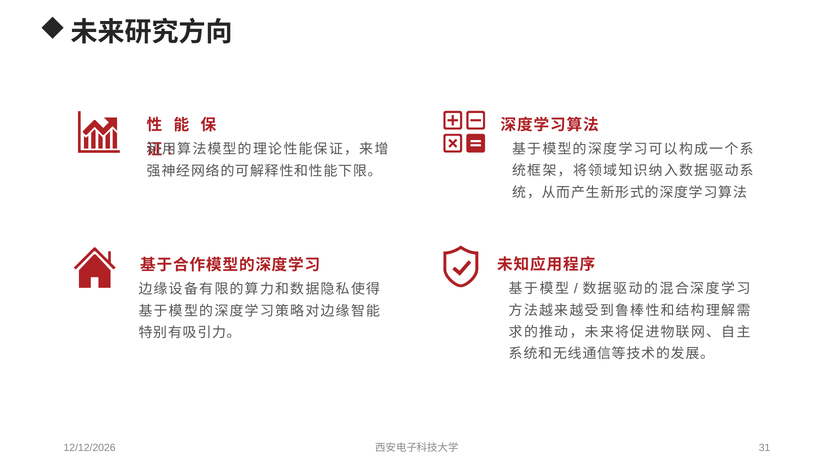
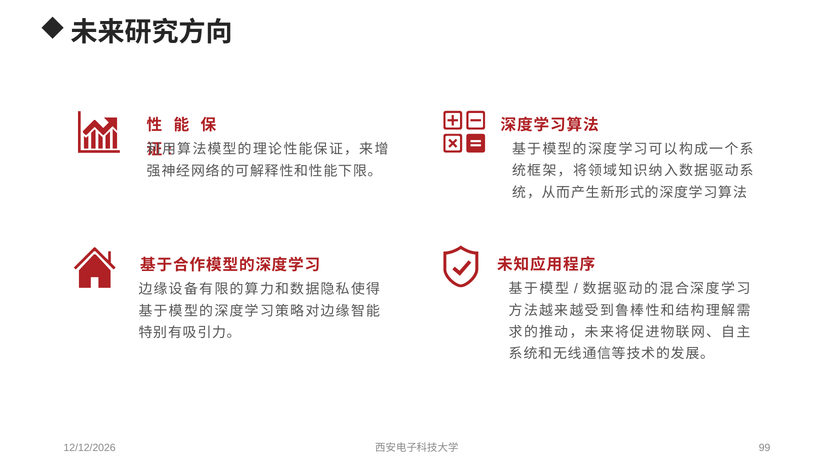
31: 31 -> 99 (765, 448)
